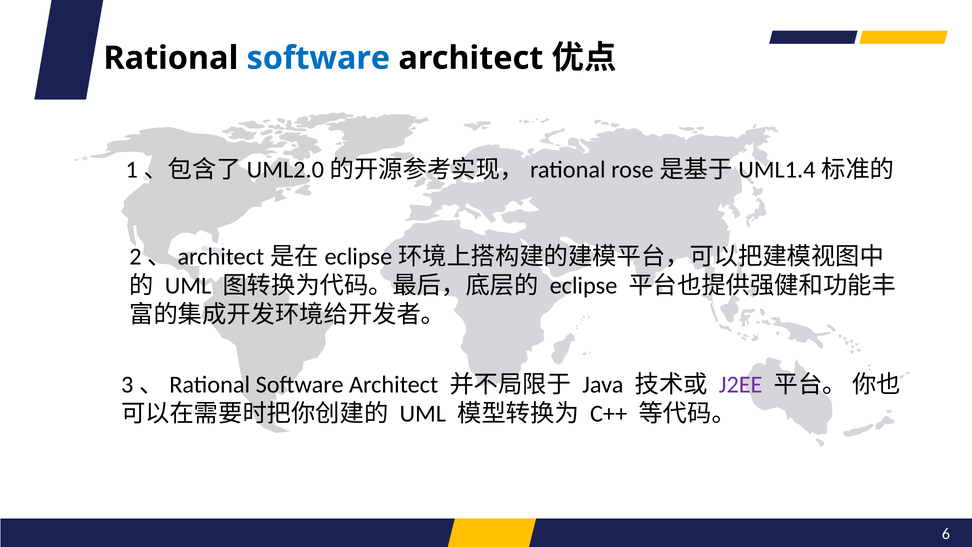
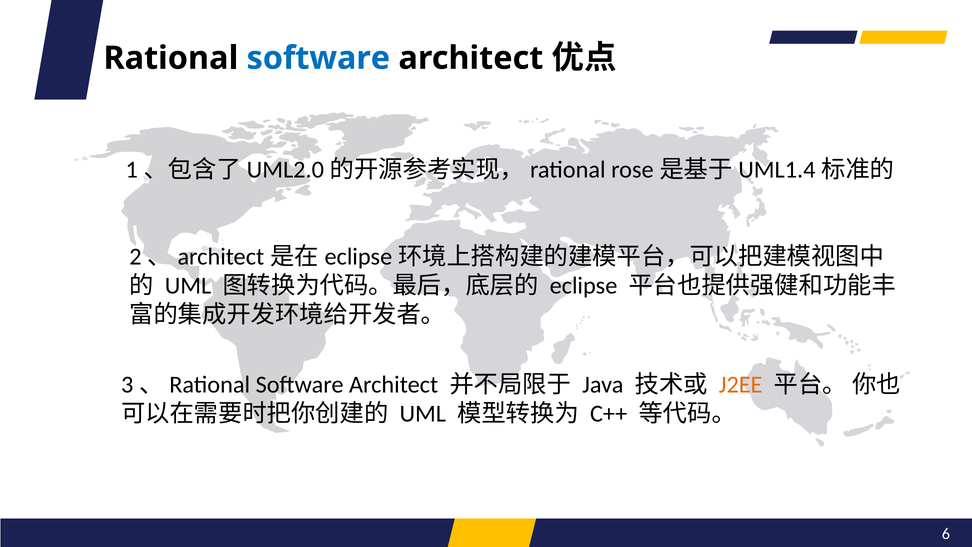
J2EE colour: purple -> orange (741, 385)
